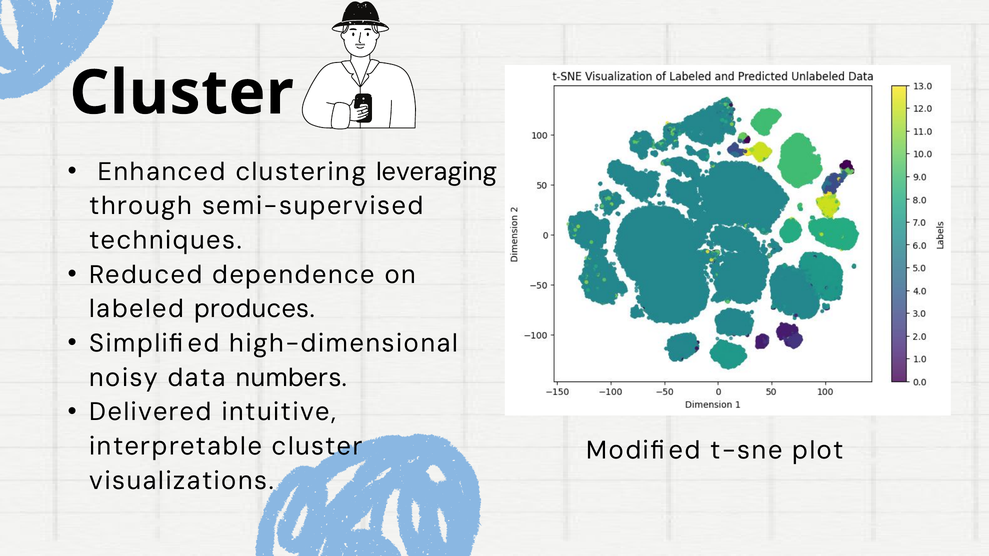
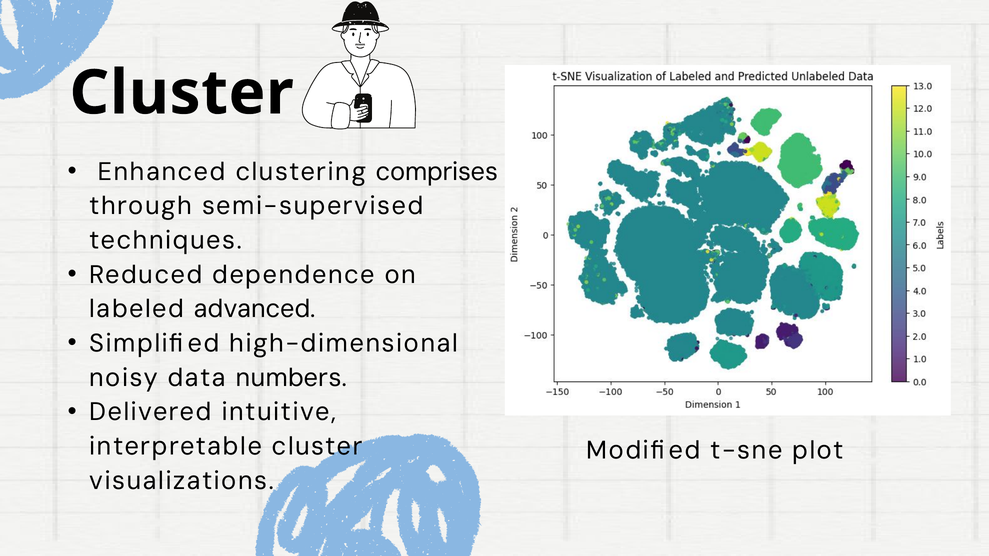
leveraging: leveraging -> comprises (437, 172)
produces: produces -> advanced (255, 309)
